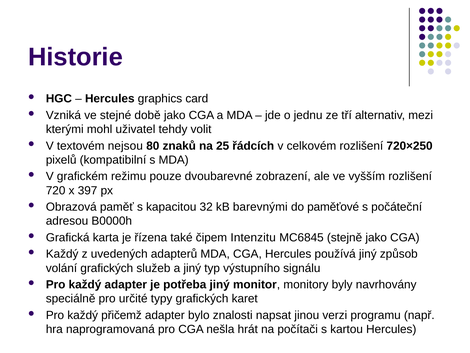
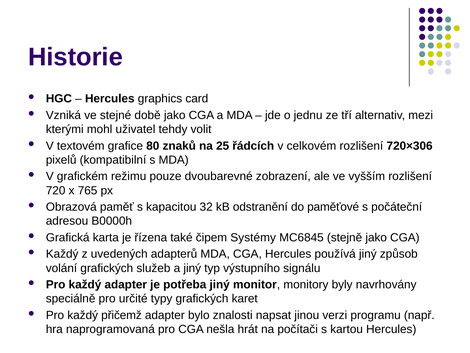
nejsou: nejsou -> grafice (125, 146)
720×250: 720×250 -> 720×306 (410, 146)
397: 397 -> 765 (88, 190)
barevnými: barevnými -> odstranění (260, 207)
Intenzitu: Intenzitu -> Systémy (253, 237)
